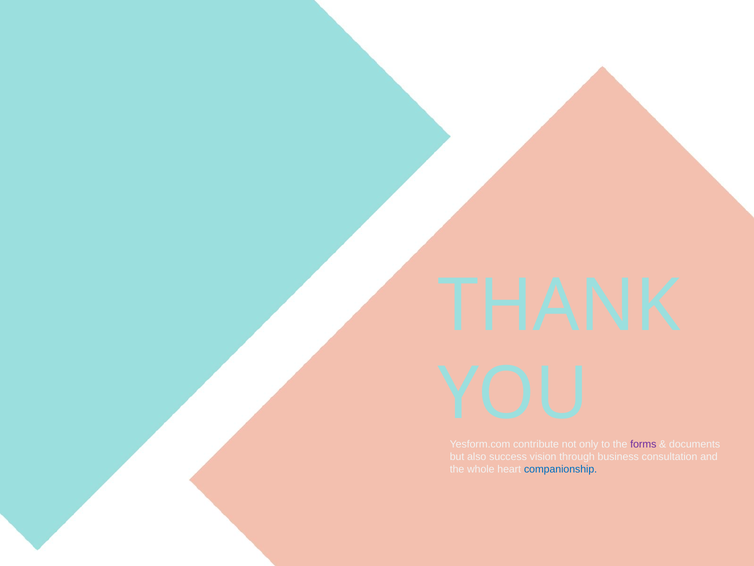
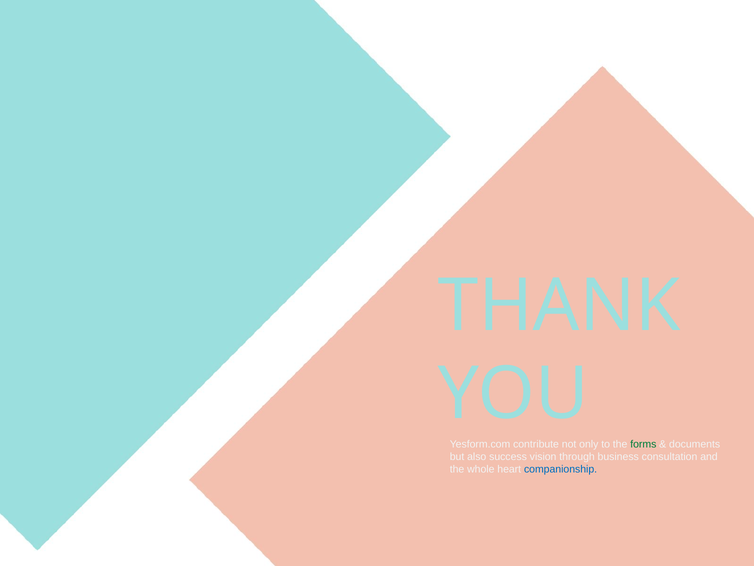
forms colour: purple -> green (643, 444)
